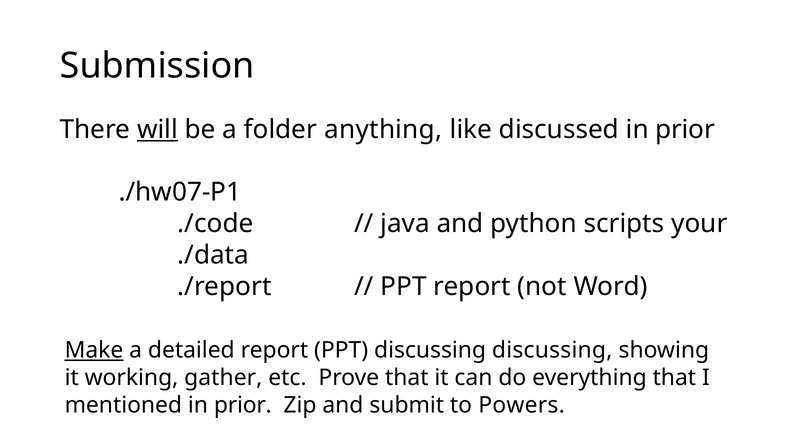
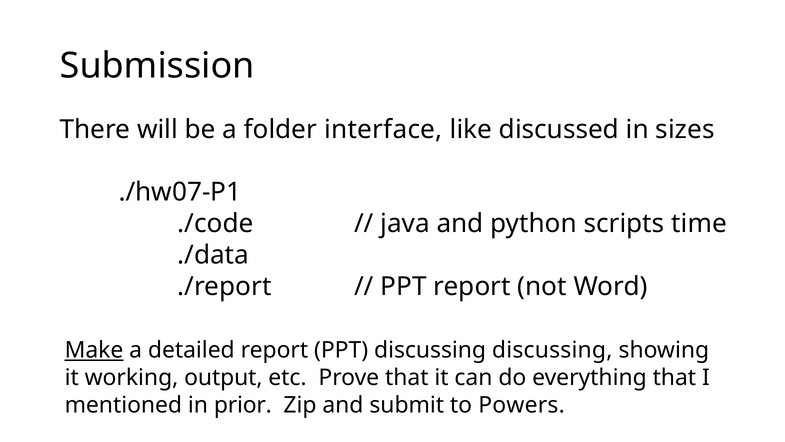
will underline: present -> none (157, 129)
anything: anything -> interface (383, 129)
discussed in prior: prior -> sizes (685, 129)
your: your -> time (699, 223)
gather: gather -> output (223, 377)
